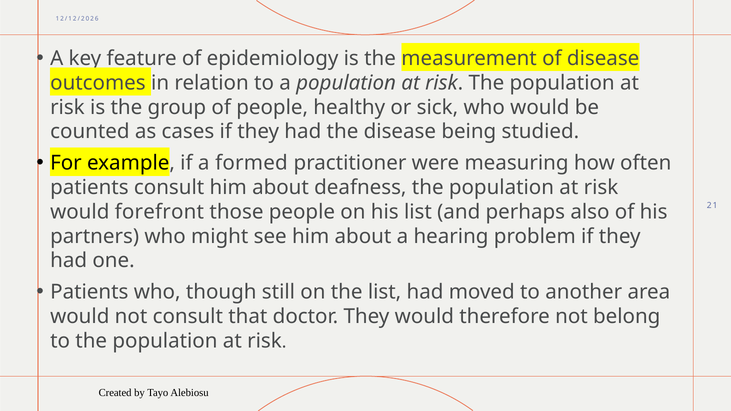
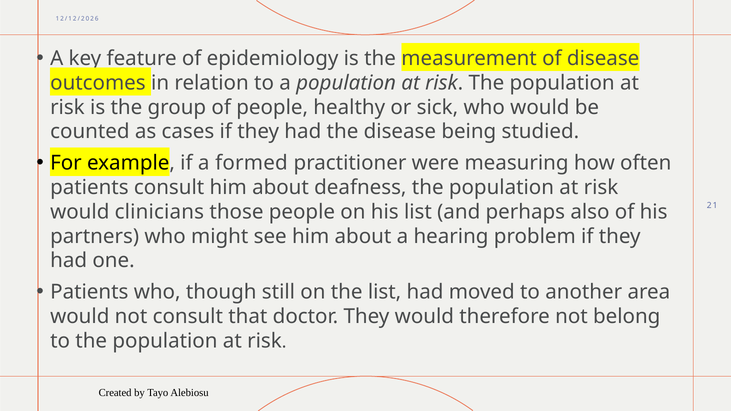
forefront: forefront -> clinicians (159, 212)
